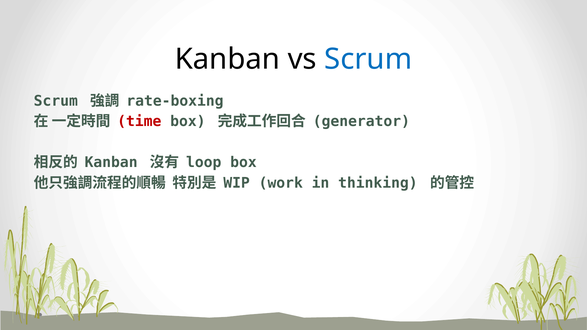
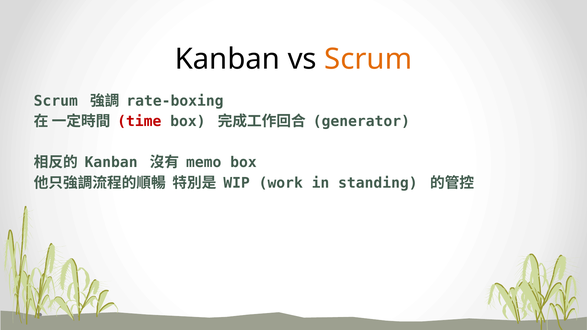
Scrum colour: blue -> orange (368, 59)
loop: loop -> memo (204, 163)
thinking: thinking -> standing (378, 183)
